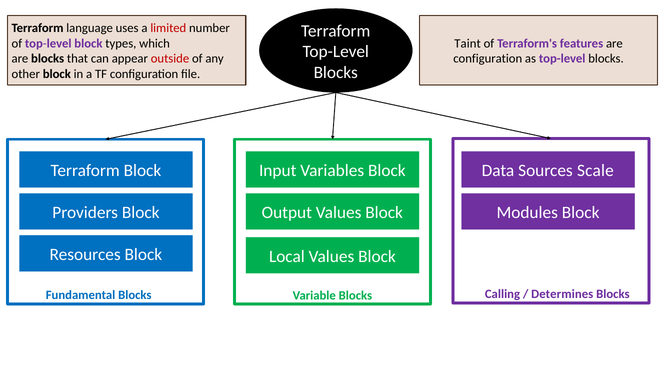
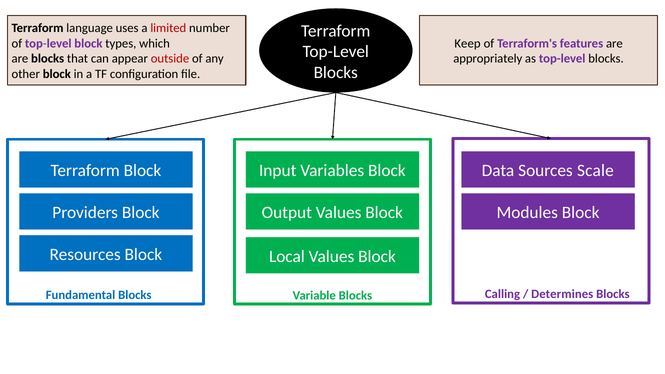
Taint: Taint -> Keep (468, 44)
configuration: configuration -> appropriately (488, 59)
